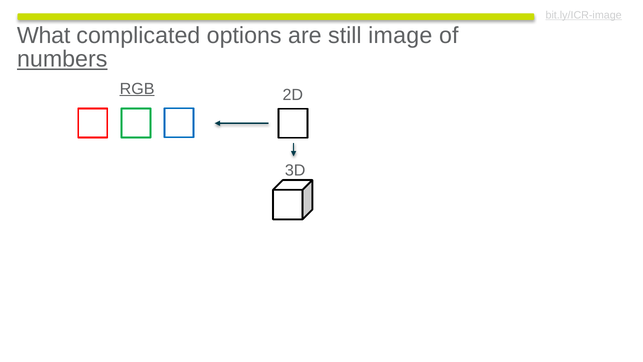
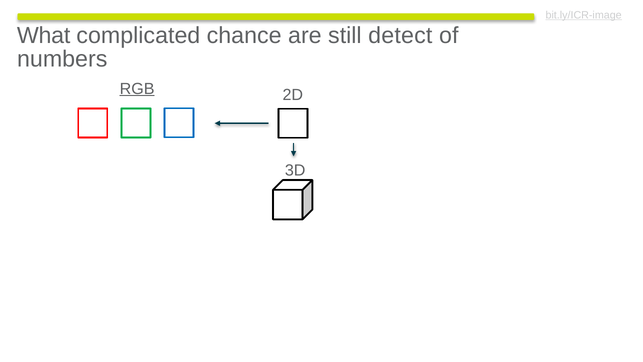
options: options -> chance (244, 36)
image: image -> detect (400, 36)
numbers underline: present -> none (62, 59)
